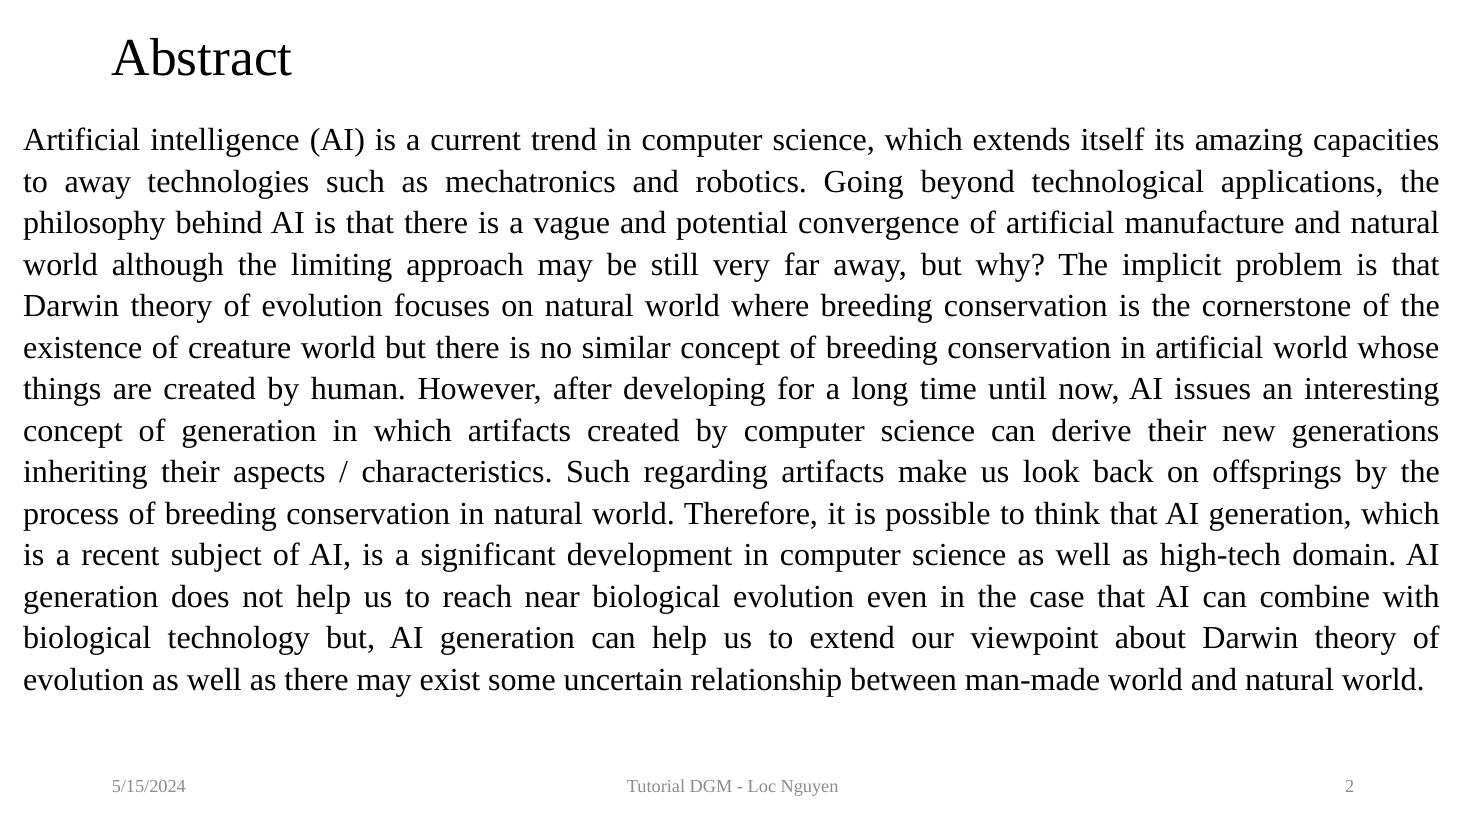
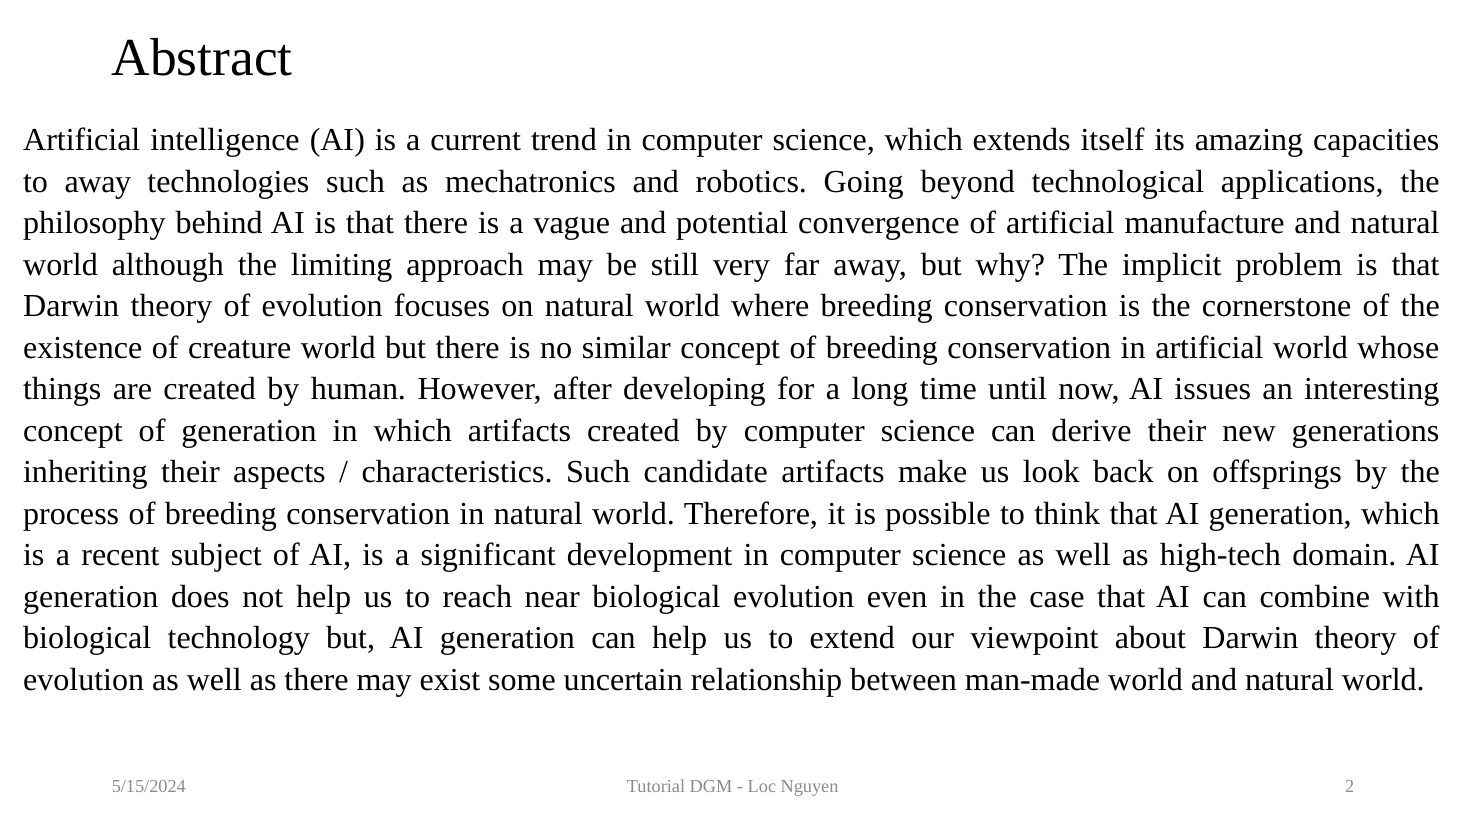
regarding: regarding -> candidate (706, 472)
